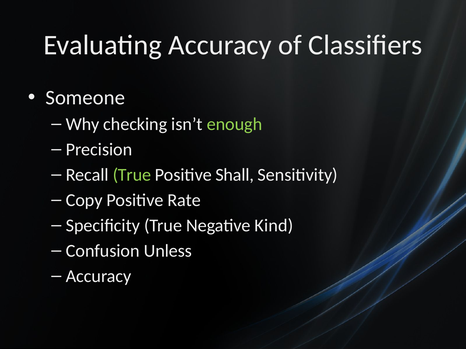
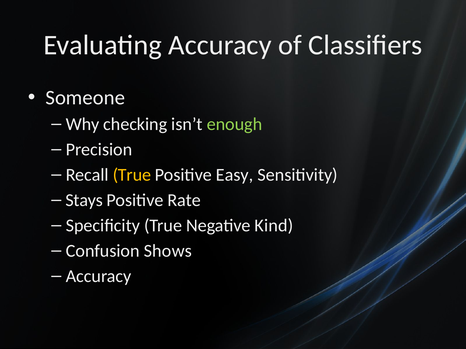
True colour: light green -> yellow (132, 175)
Shall: Shall -> Easy (235, 175)
Copy: Copy -> Stays (84, 201)
Unless: Unless -> Shows (168, 251)
